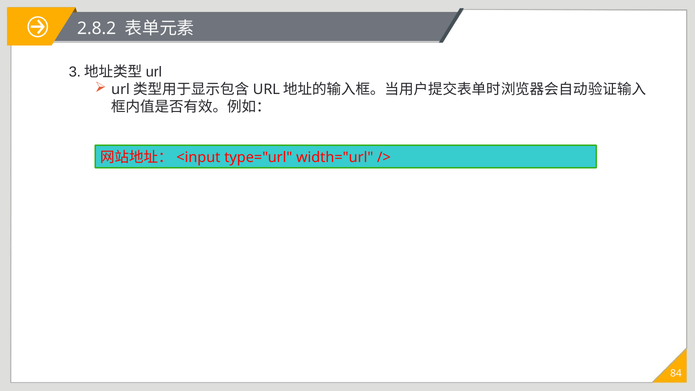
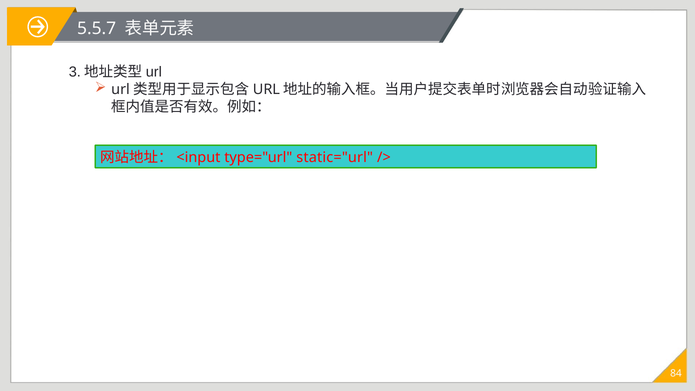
2.8.2: 2.8.2 -> 5.5.7 (97, 29)
width="url: width="url -> static="url (335, 157)
